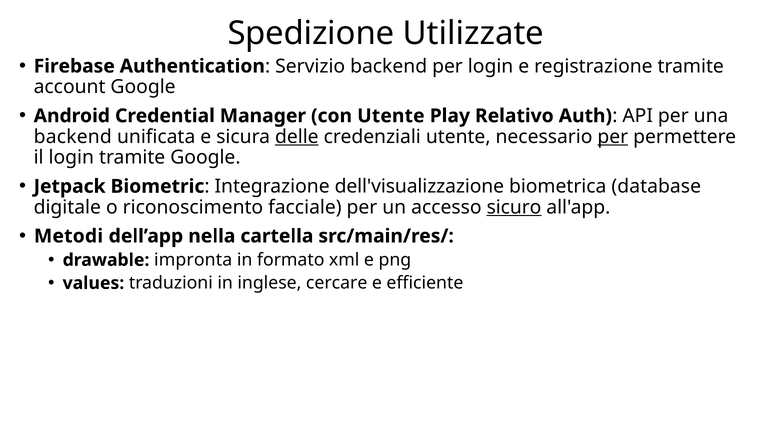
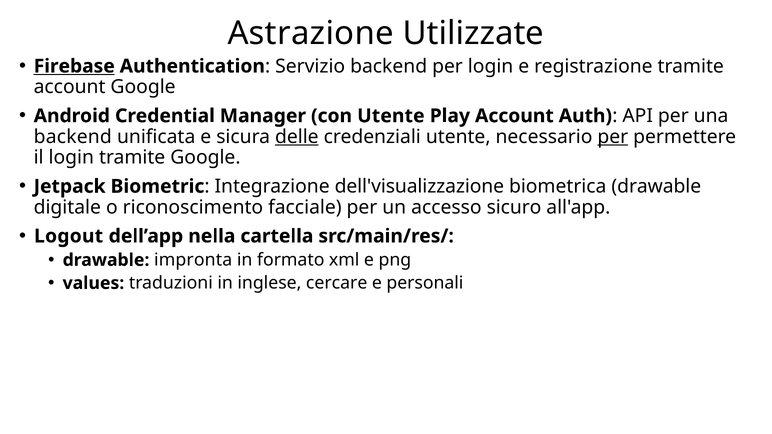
Spedizione: Spedizione -> Astrazione (311, 33)
Firebase underline: none -> present (74, 66)
Play Relativo: Relativo -> Account (514, 116)
biometrica database: database -> drawable (656, 186)
sicuro underline: present -> none (514, 207)
Metodi: Metodi -> Logout (69, 236)
efficiente: efficiente -> personali (425, 283)
